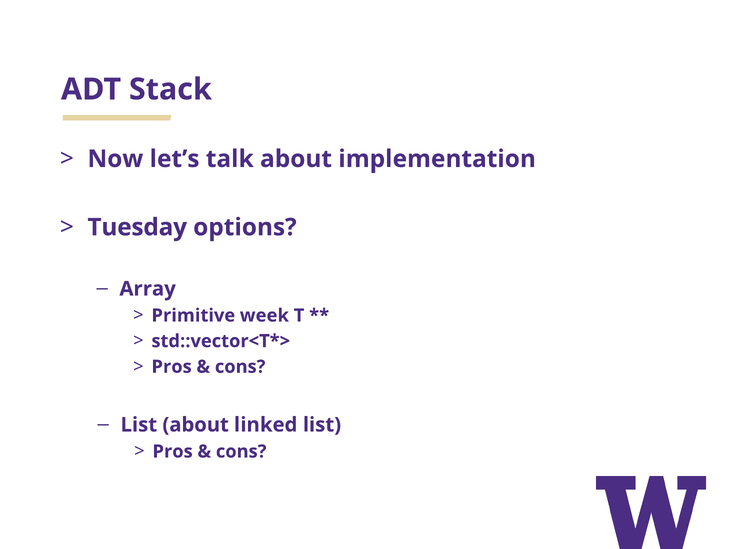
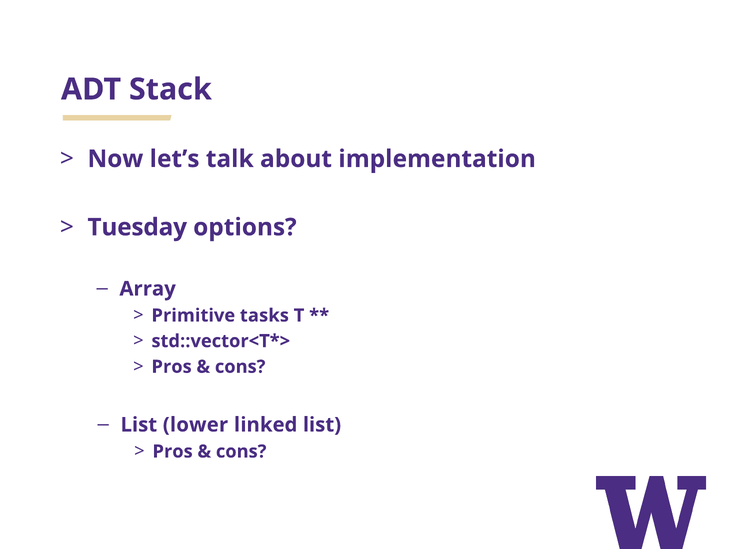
week: week -> tasks (264, 316)
List about: about -> lower (195, 425)
